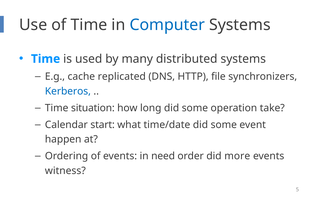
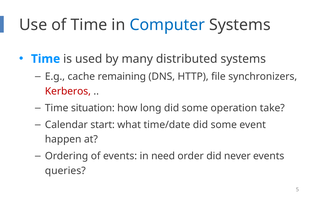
replicated: replicated -> remaining (122, 76)
Kerberos colour: blue -> red (68, 91)
more: more -> never (237, 156)
witness: witness -> queries (65, 170)
